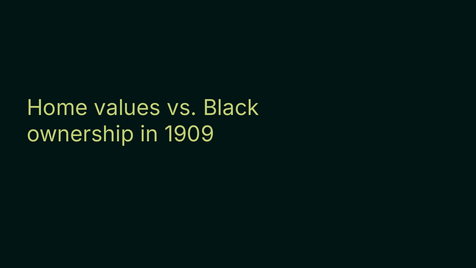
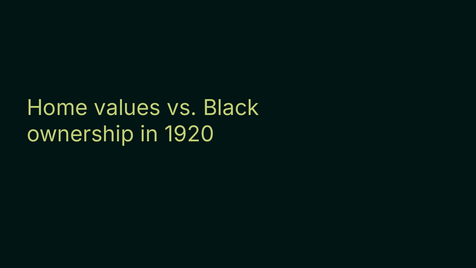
1909: 1909 -> 1920 (189, 134)
